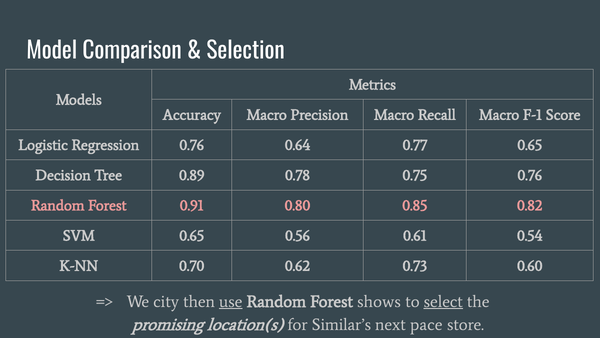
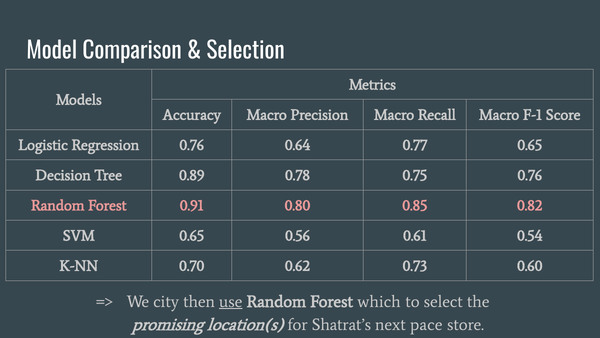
shows: shows -> which (379, 301)
select underline: present -> none (443, 301)
Similar’s: Similar’s -> Shatrat’s (341, 324)
